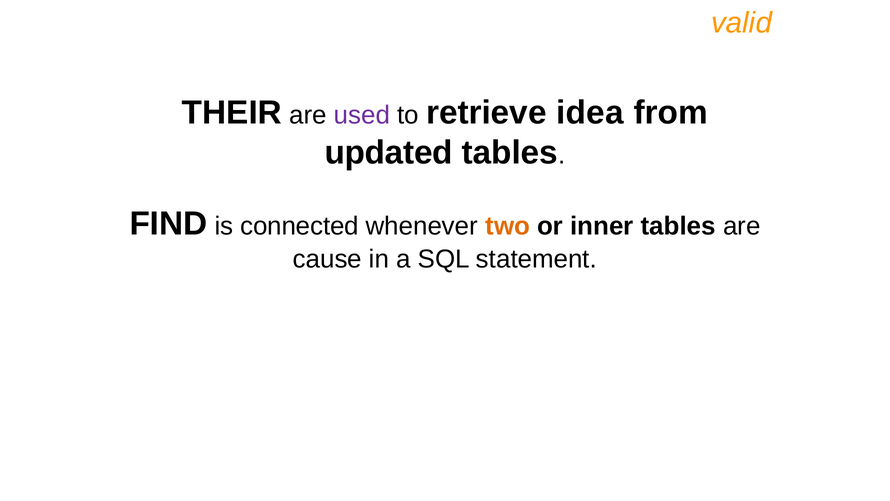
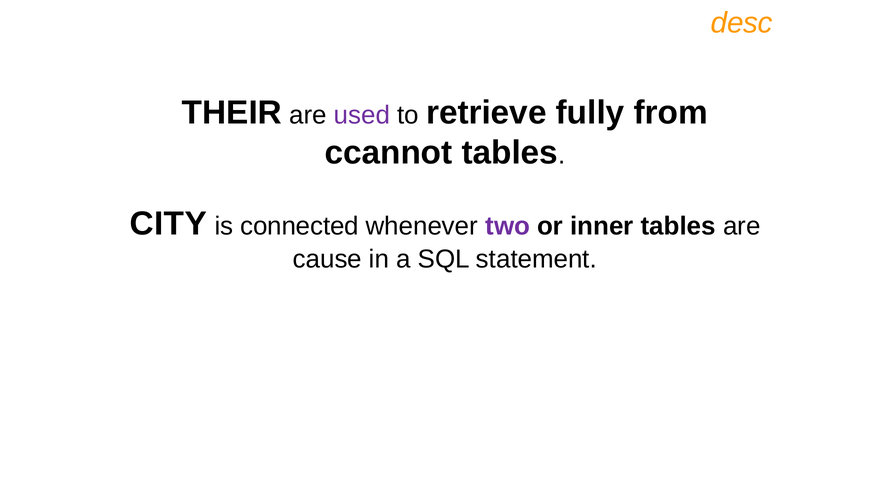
valid: valid -> desc (742, 23)
idea: idea -> fully (590, 112)
updated: updated -> ccannot (389, 152)
FIND: FIND -> CITY (168, 224)
two colour: orange -> purple (508, 226)
